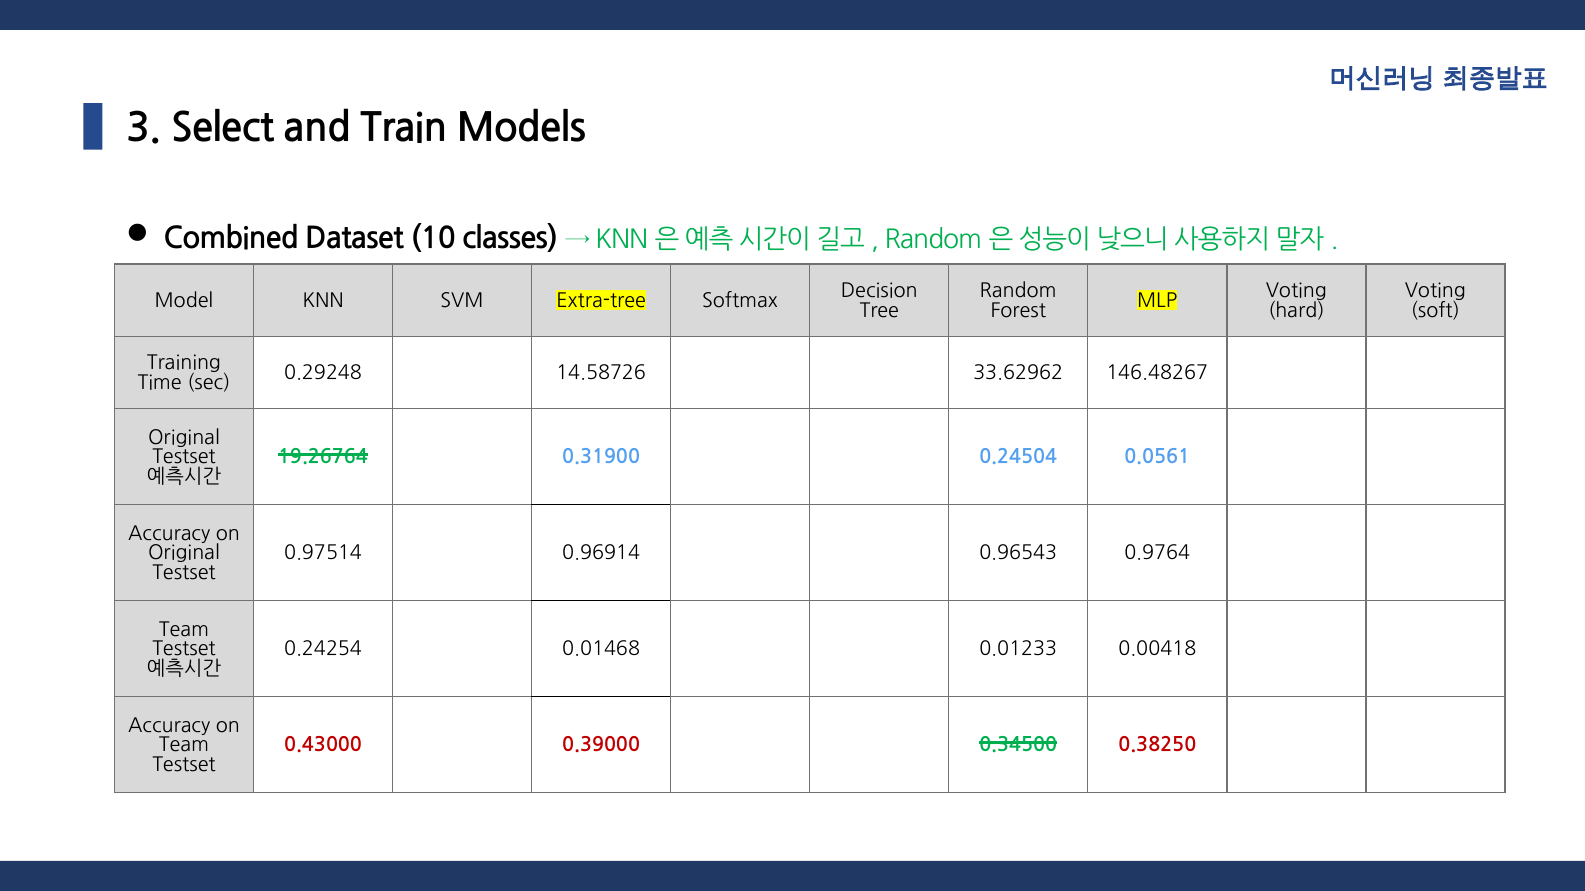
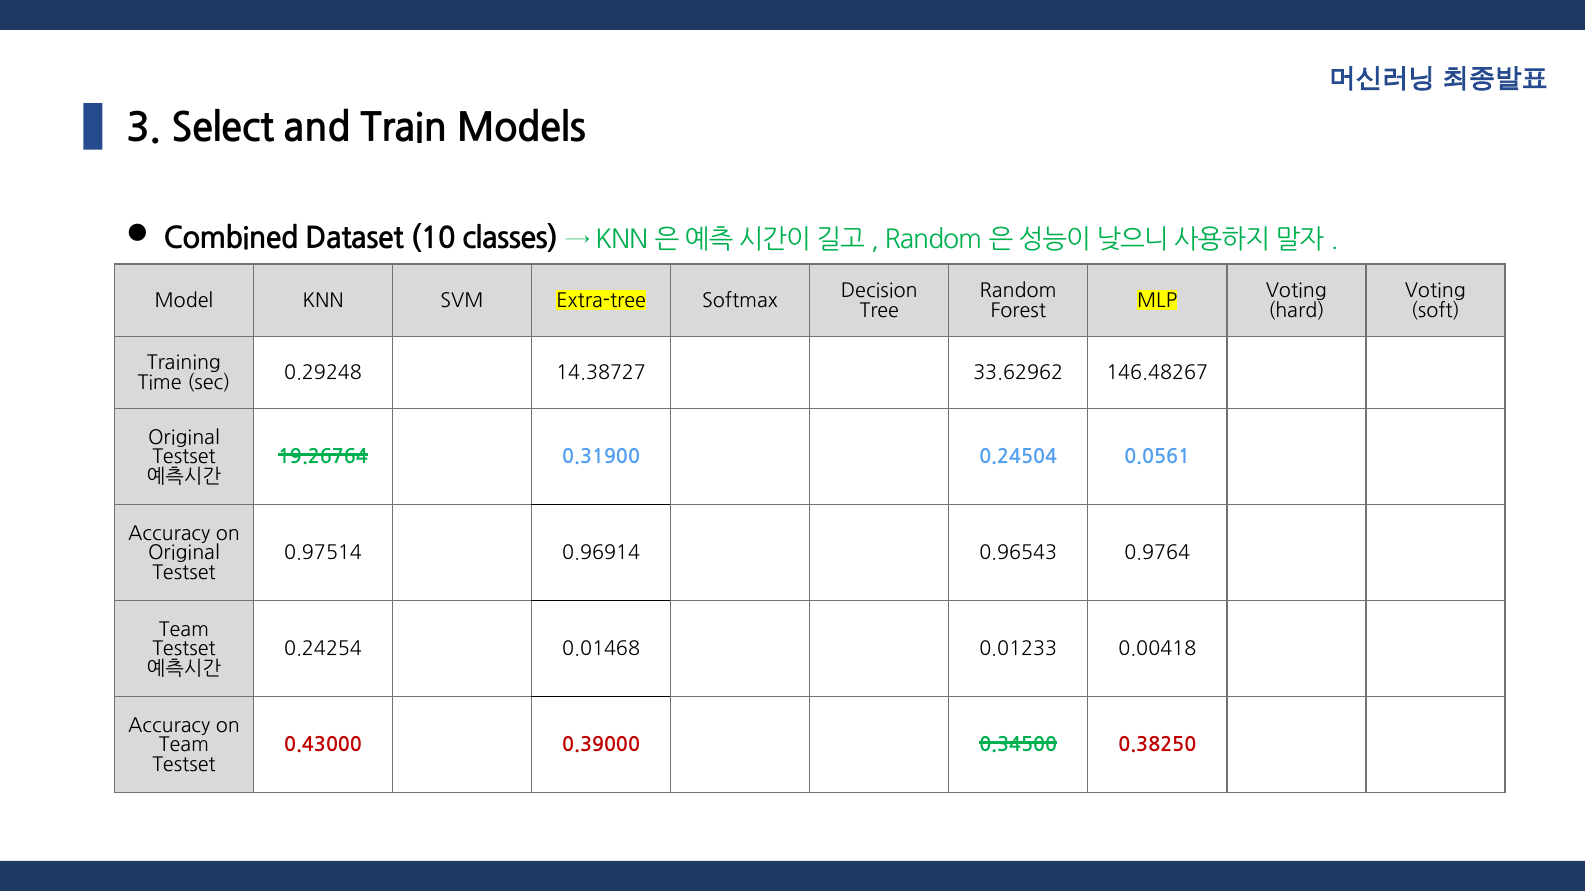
14.58726: 14.58726 -> 14.38727 (601, 373)
